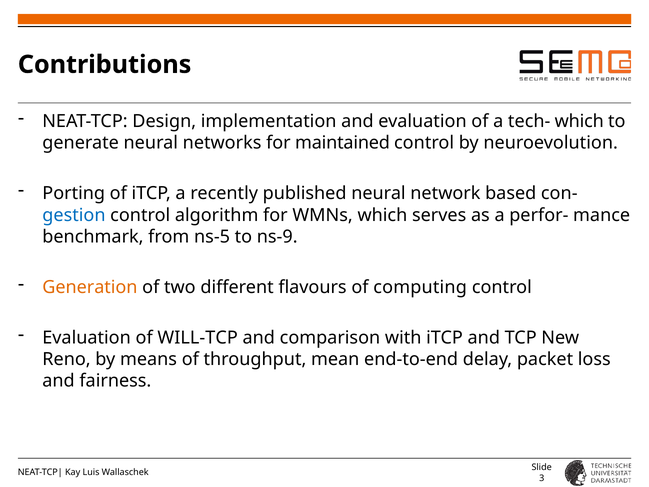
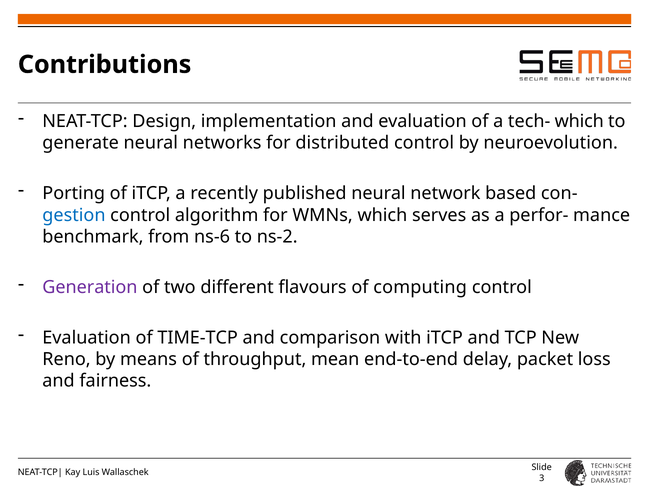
maintained: maintained -> distributed (342, 143)
ns-5: ns-5 -> ns-6 (212, 237)
ns-9: ns-9 -> ns-2 (277, 237)
Generation colour: orange -> purple (90, 287)
WILL-TCP: WILL-TCP -> TIME-TCP (198, 338)
